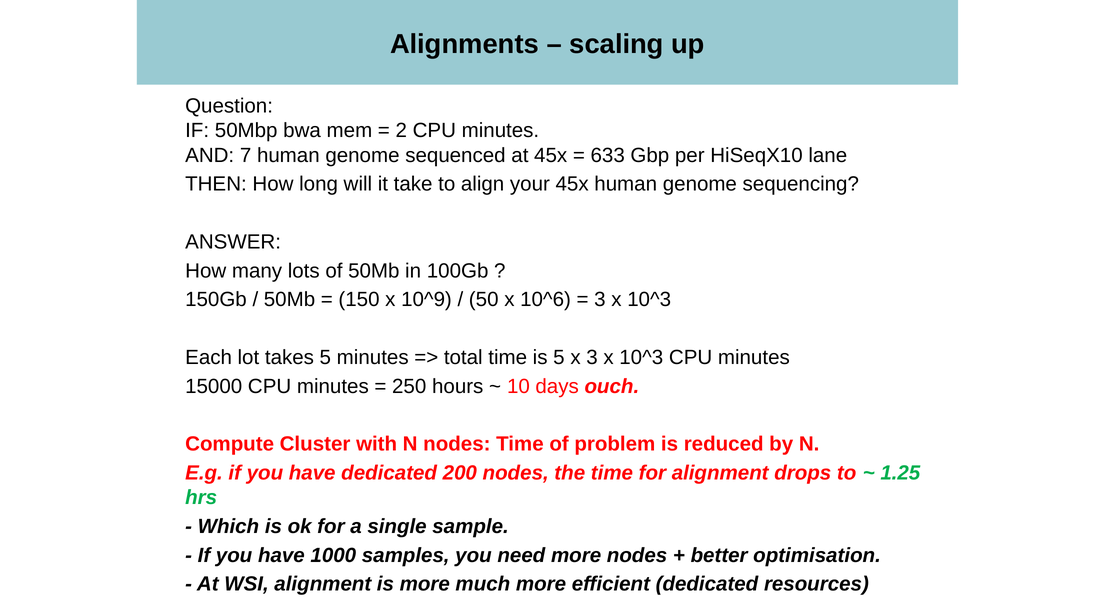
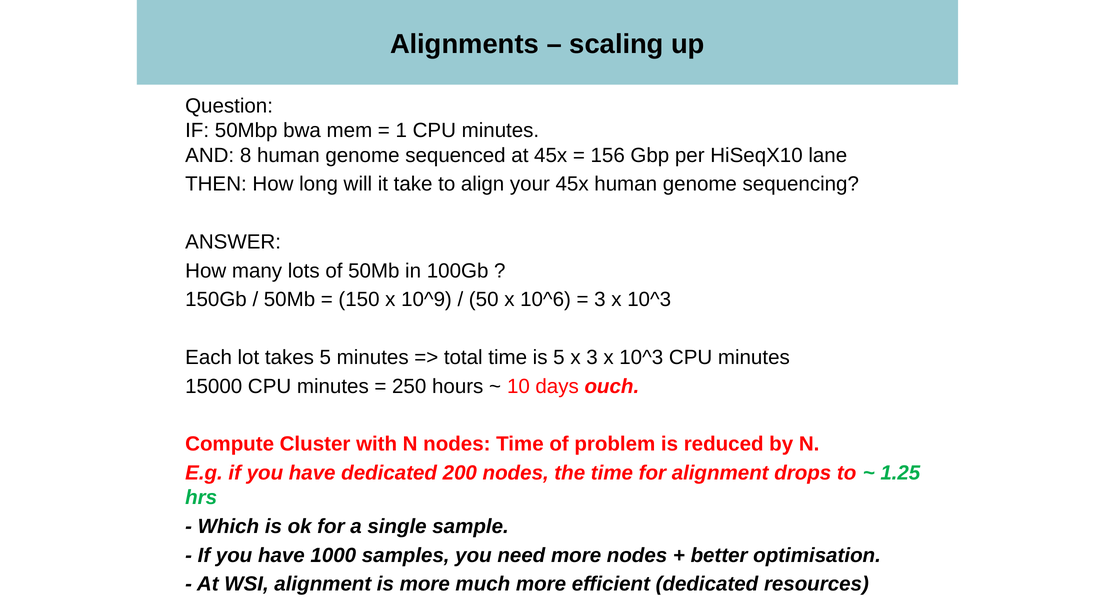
2: 2 -> 1 (401, 131)
7: 7 -> 8 (246, 155)
633: 633 -> 156 (608, 155)
